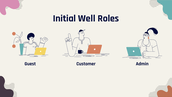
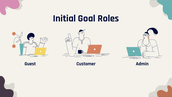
Well: Well -> Goal (87, 18)
